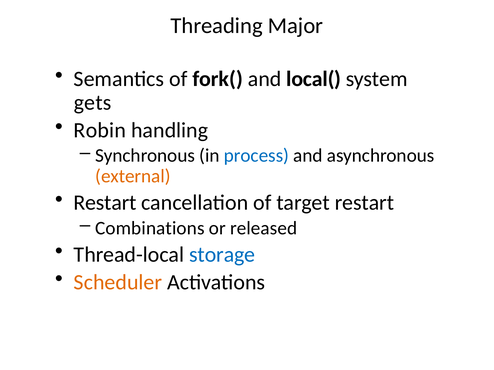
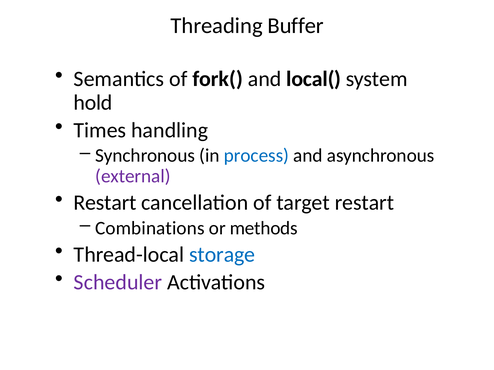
Major: Major -> Buffer (296, 26)
gets: gets -> hold (93, 103)
Robin: Robin -> Times (100, 130)
external colour: orange -> purple (133, 176)
released: released -> methods (264, 228)
Scheduler colour: orange -> purple (118, 283)
